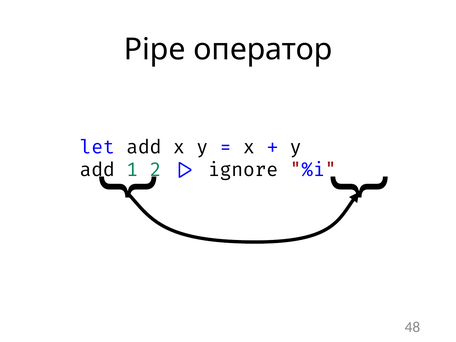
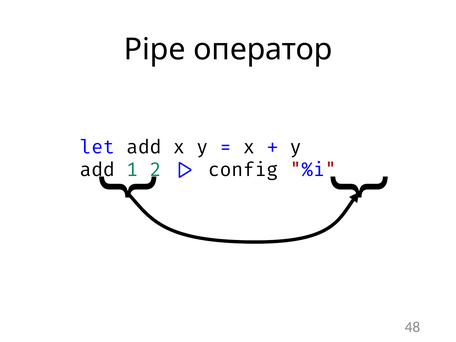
ignore: ignore -> config (243, 170)
